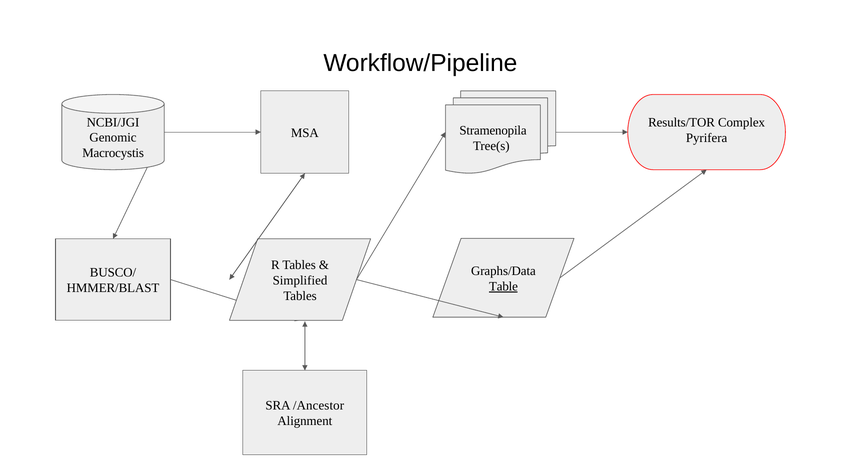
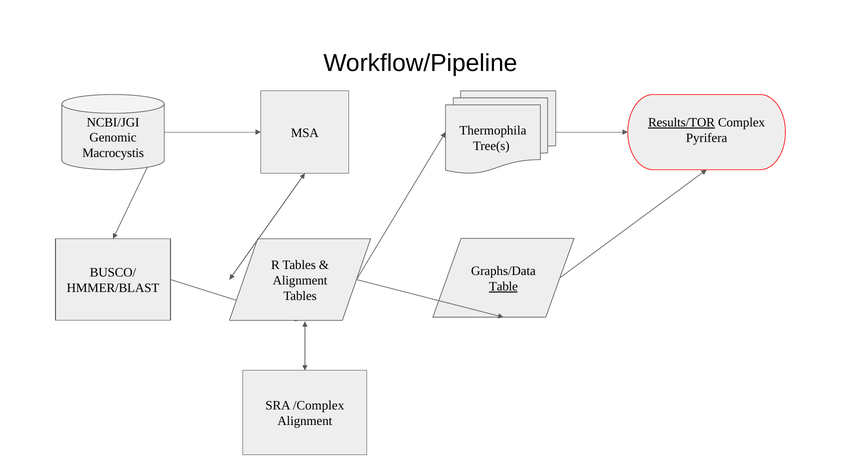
Results/TOR underline: none -> present (682, 122)
Stramenopila: Stramenopila -> Thermophila (493, 131)
Simplified: Simplified -> Alignment (300, 280)
/Ancestor: /Ancestor -> /Complex (319, 406)
